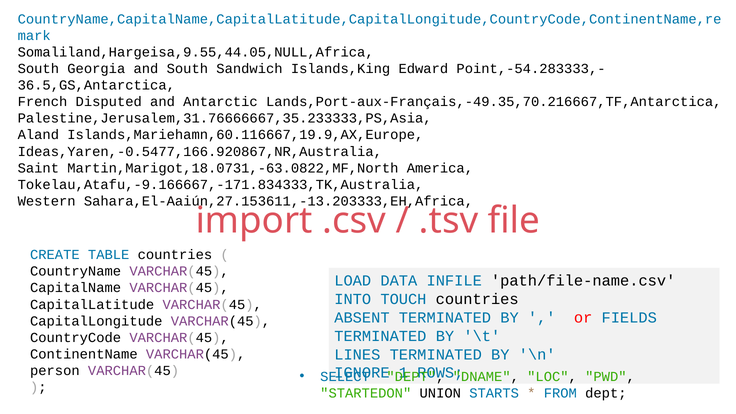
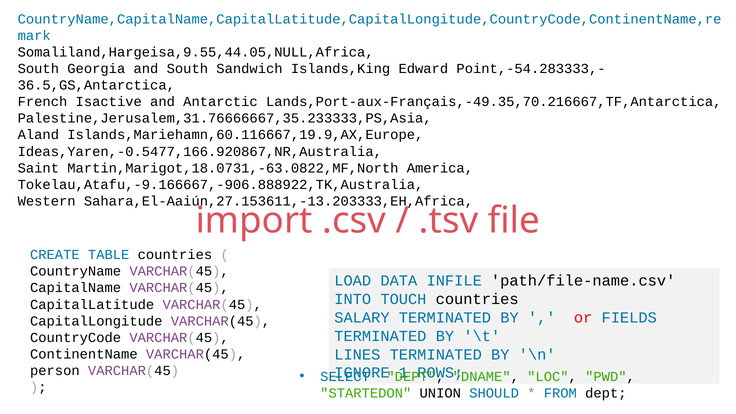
Disputed: Disputed -> Isactive (109, 102)
Tokelau,Atafu,-9.166667,-171.834333,TK,Australia: Tokelau,Atafu,-9.166667,-171.834333,TK,Australia -> Tokelau,Atafu,-9.166667,-906.888922,TK,Australia (221, 185)
ABSENT: ABSENT -> SALARY (362, 318)
STARTS: STARTS -> SHOULD (494, 393)
